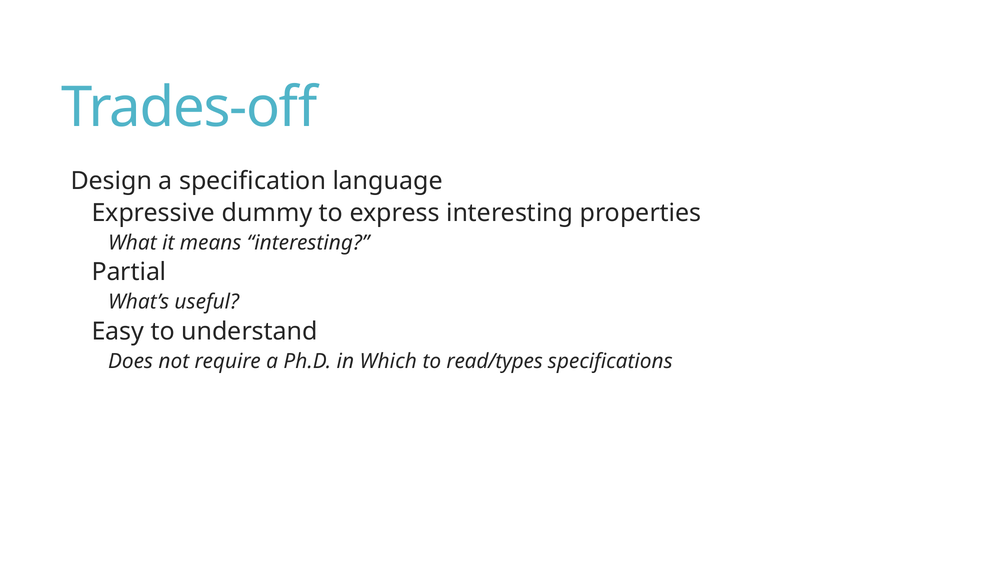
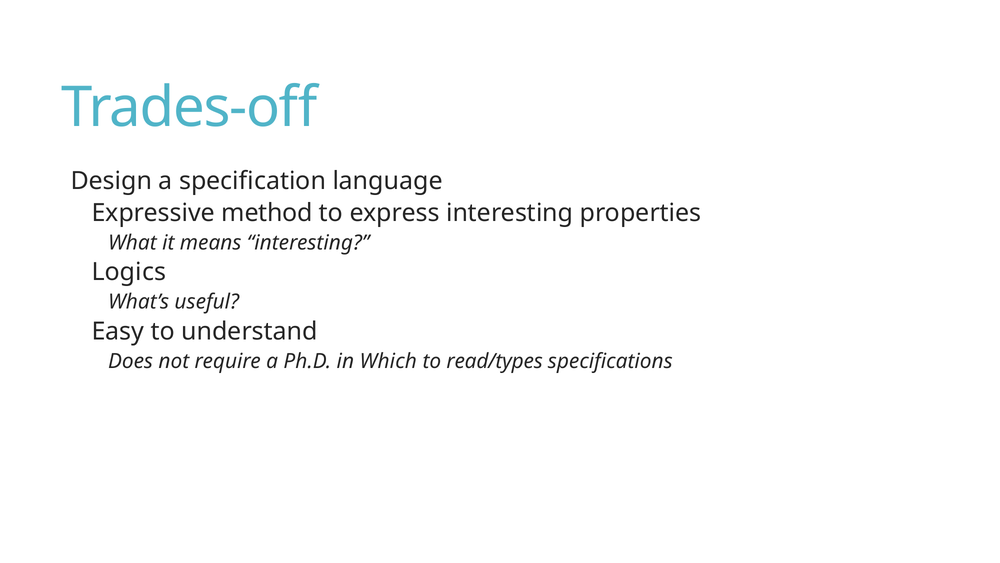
dummy: dummy -> method (267, 213)
Partial: Partial -> Logics (129, 272)
